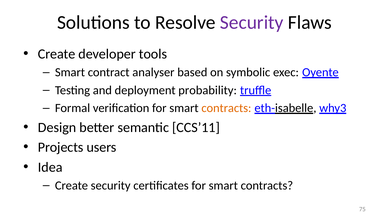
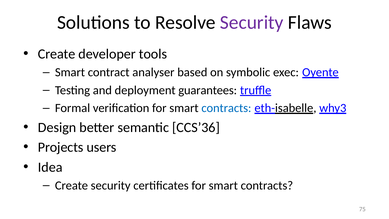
probability: probability -> guarantees (208, 90)
contracts colour: orange -> blue (226, 108)
CCS’11: CCS’11 -> CCS’36 (196, 127)
